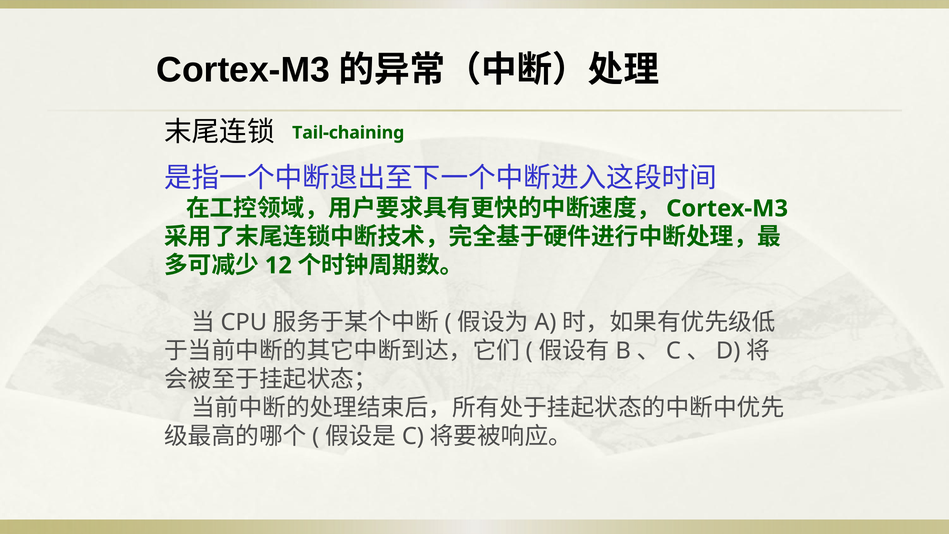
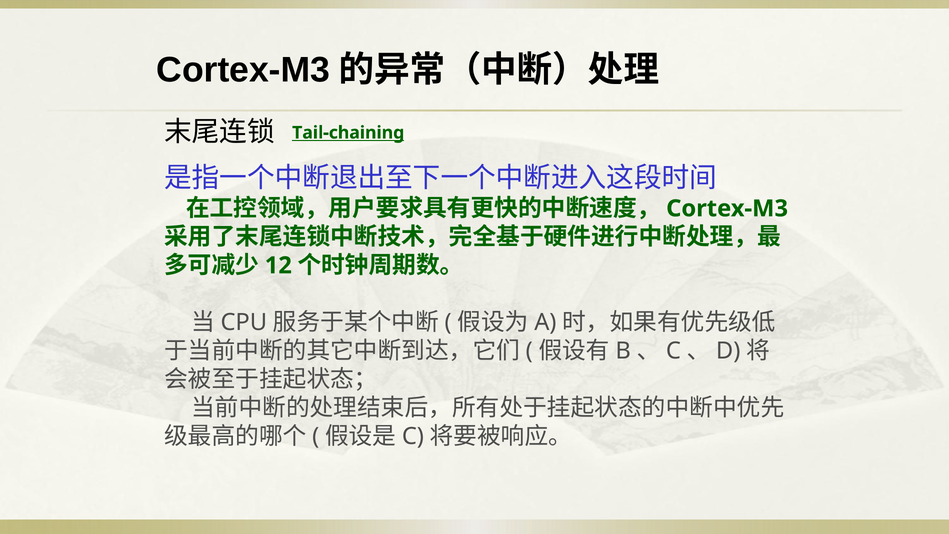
Tail-chaining underline: none -> present (348, 133)
